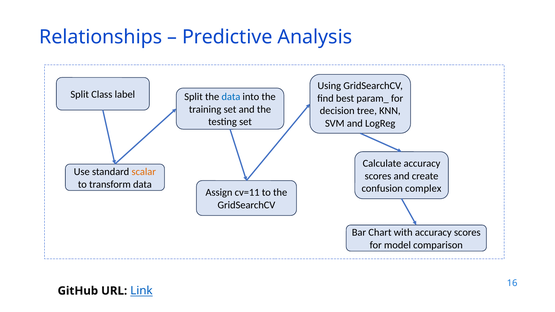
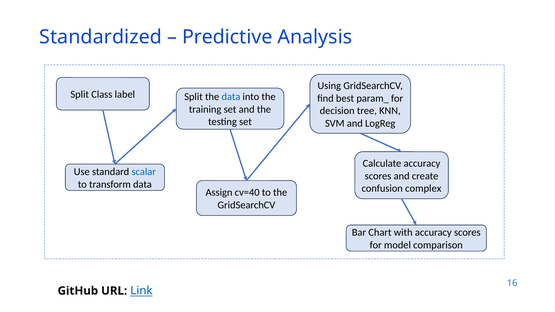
Relationships: Relationships -> Standardized (101, 37)
scalar colour: orange -> blue (144, 172)
cv=11: cv=11 -> cv=40 (247, 193)
